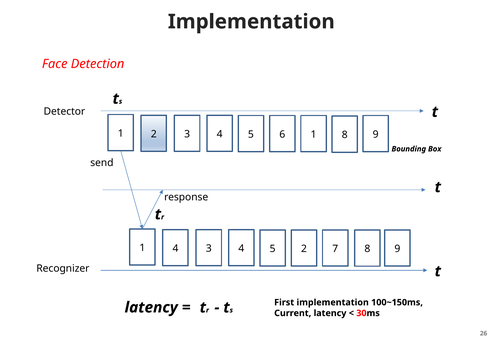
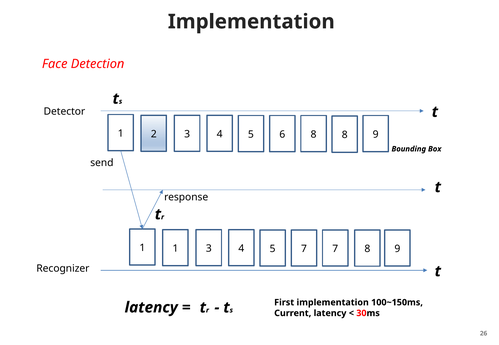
6 1: 1 -> 8 (314, 134)
1 4: 4 -> 1 (175, 249)
5 2: 2 -> 7 (304, 249)
